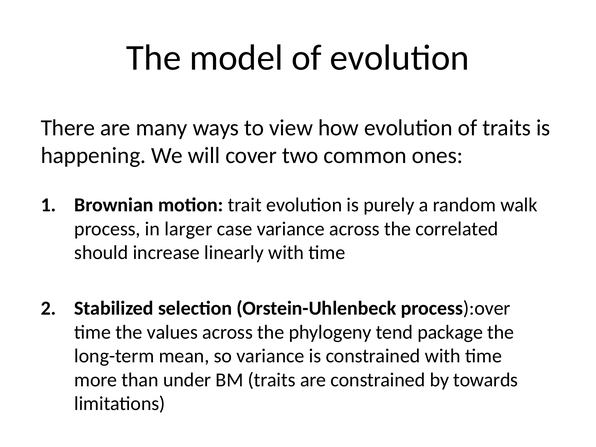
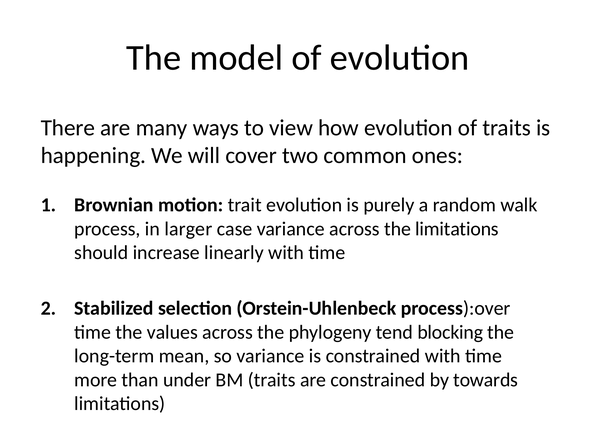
the correlated: correlated -> limitations (457, 229)
package: package -> blocking (450, 332)
